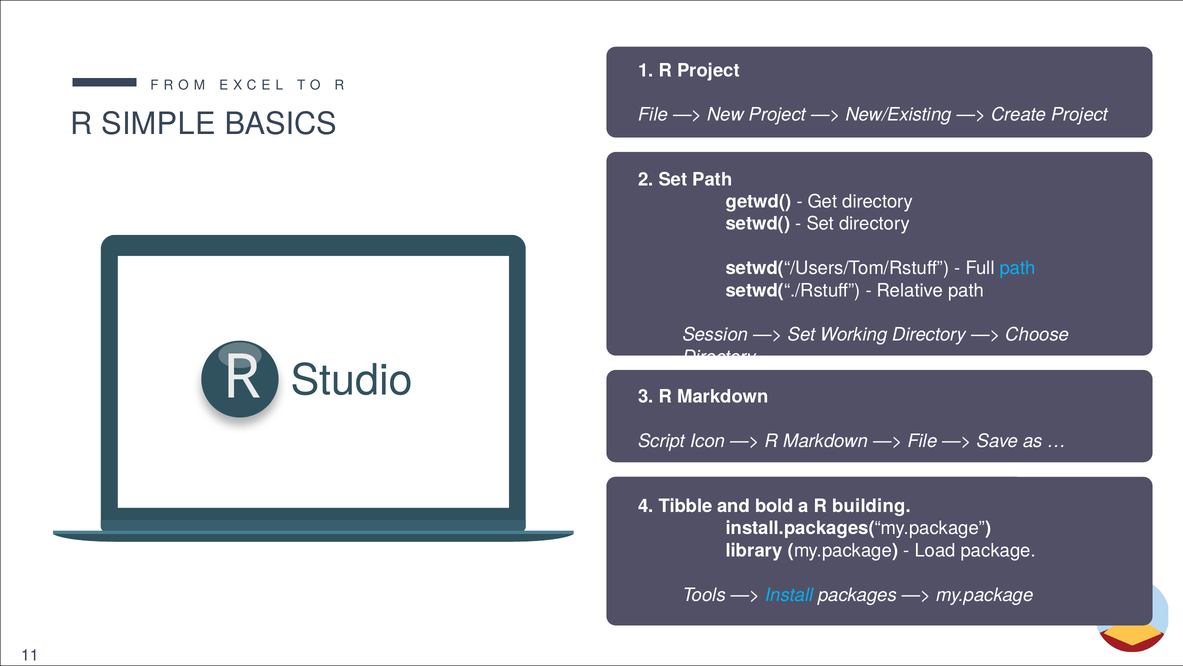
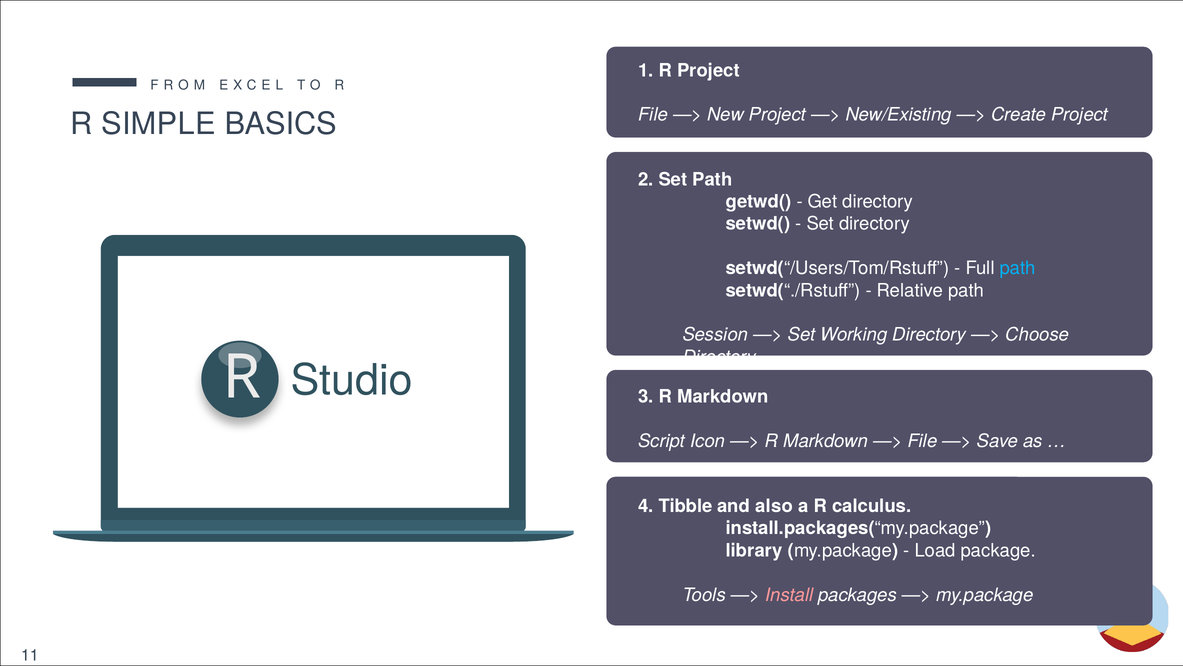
bold: bold -> also (774, 506)
building: building -> calculus (872, 506)
Install colour: light blue -> pink (789, 594)
